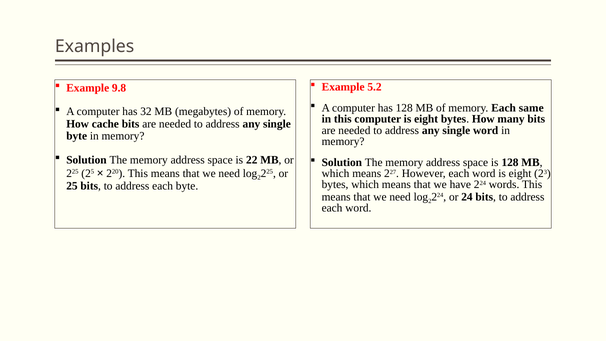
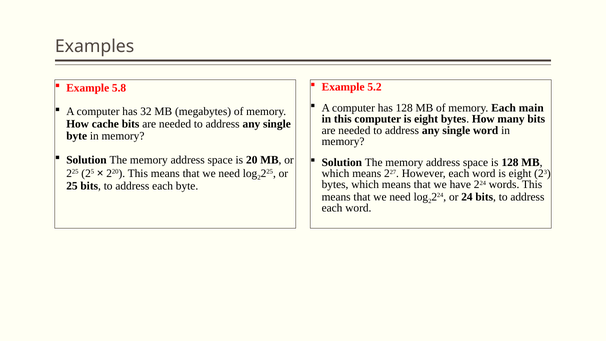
9.8: 9.8 -> 5.8 (119, 88)
same: same -> main (531, 108)
22: 22 -> 20 (252, 160)
